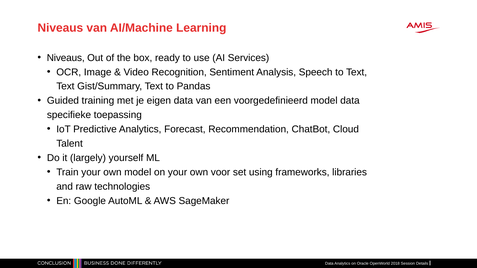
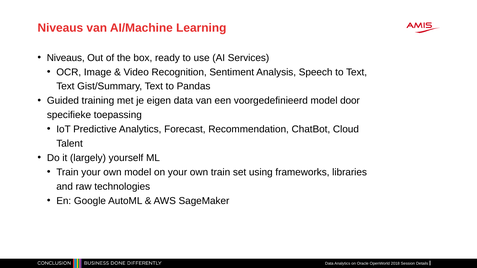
model data: data -> door (350, 101)
own voor: voor -> train (221, 172)
